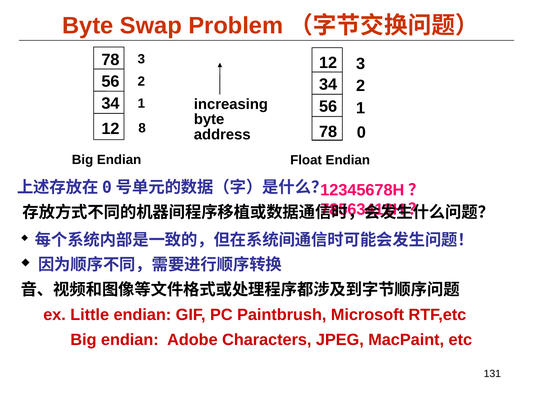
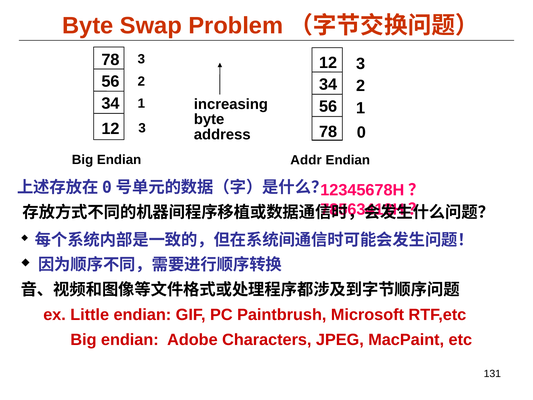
12 8: 8 -> 3 (142, 128)
Float: Float -> Addr (306, 160)
